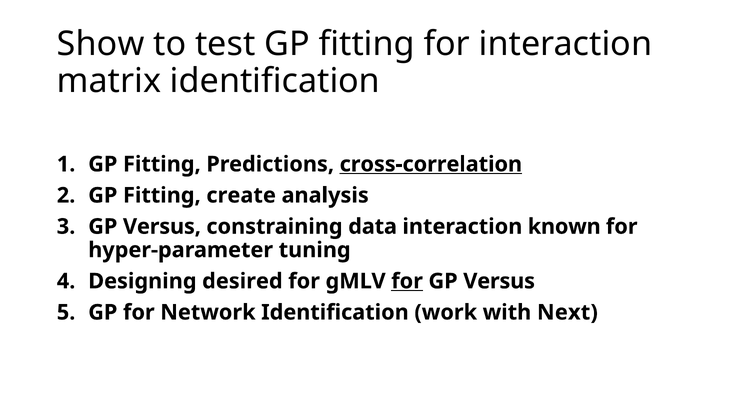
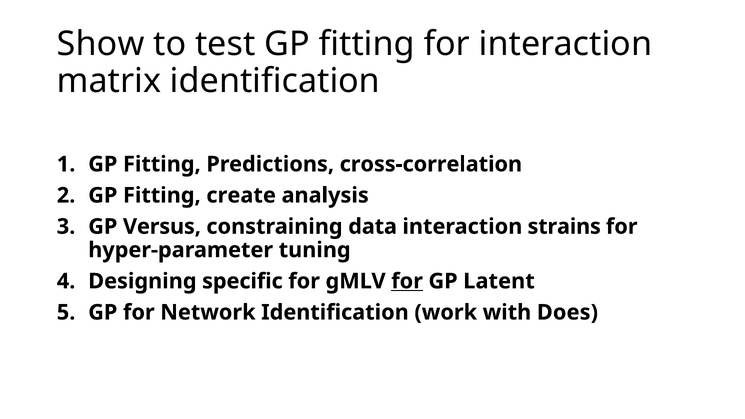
cross-correlation underline: present -> none (431, 164)
known: known -> strains (564, 227)
desired: desired -> specific (242, 281)
Versus: Versus -> Latent (499, 281)
Next: Next -> Does (567, 312)
